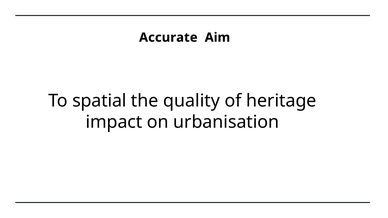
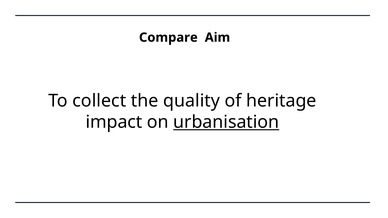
Accurate: Accurate -> Compare (168, 38)
spatial: spatial -> collect (99, 101)
urbanisation underline: none -> present (226, 122)
